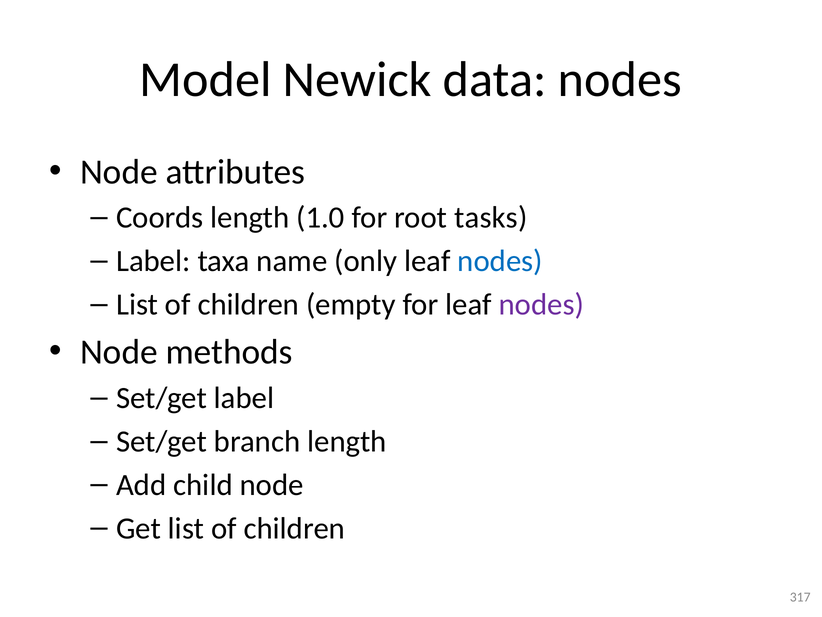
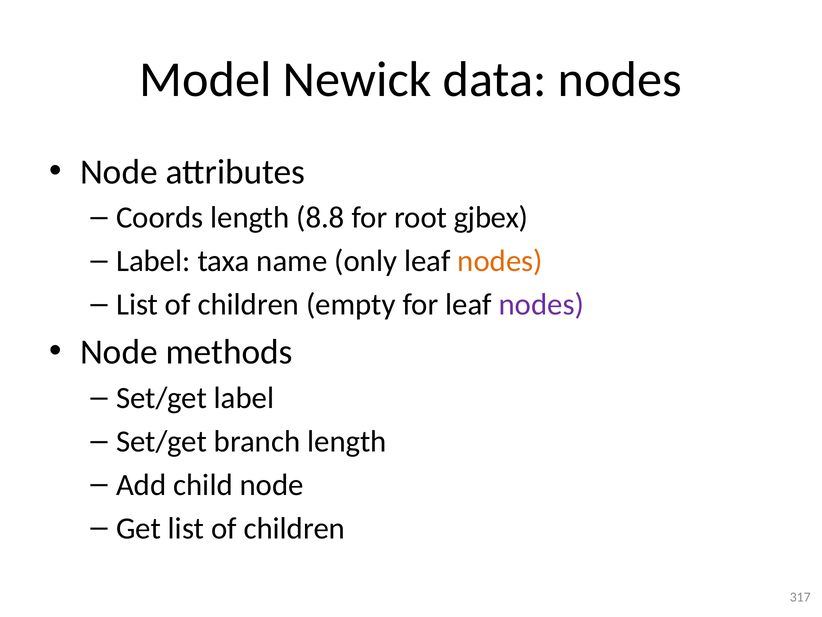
1.0: 1.0 -> 8.8 (320, 218)
tasks: tasks -> gjbex (491, 218)
nodes colour: blue -> orange (500, 261)
